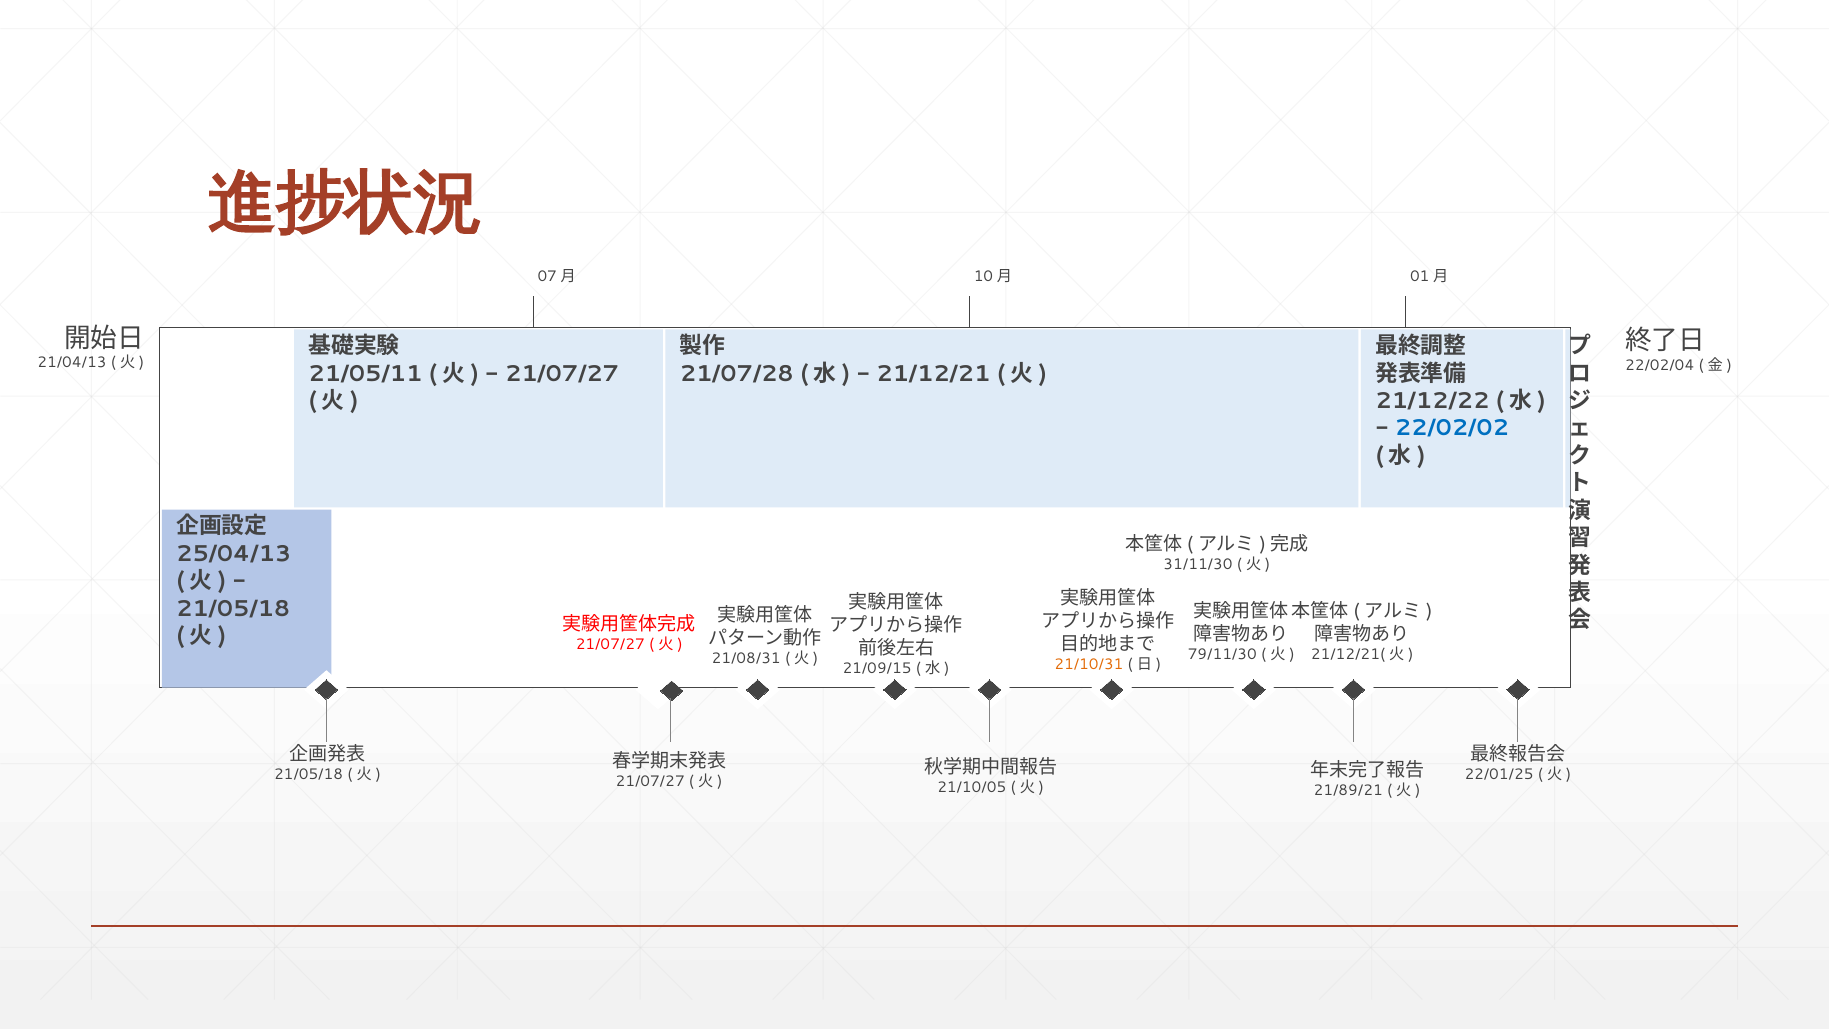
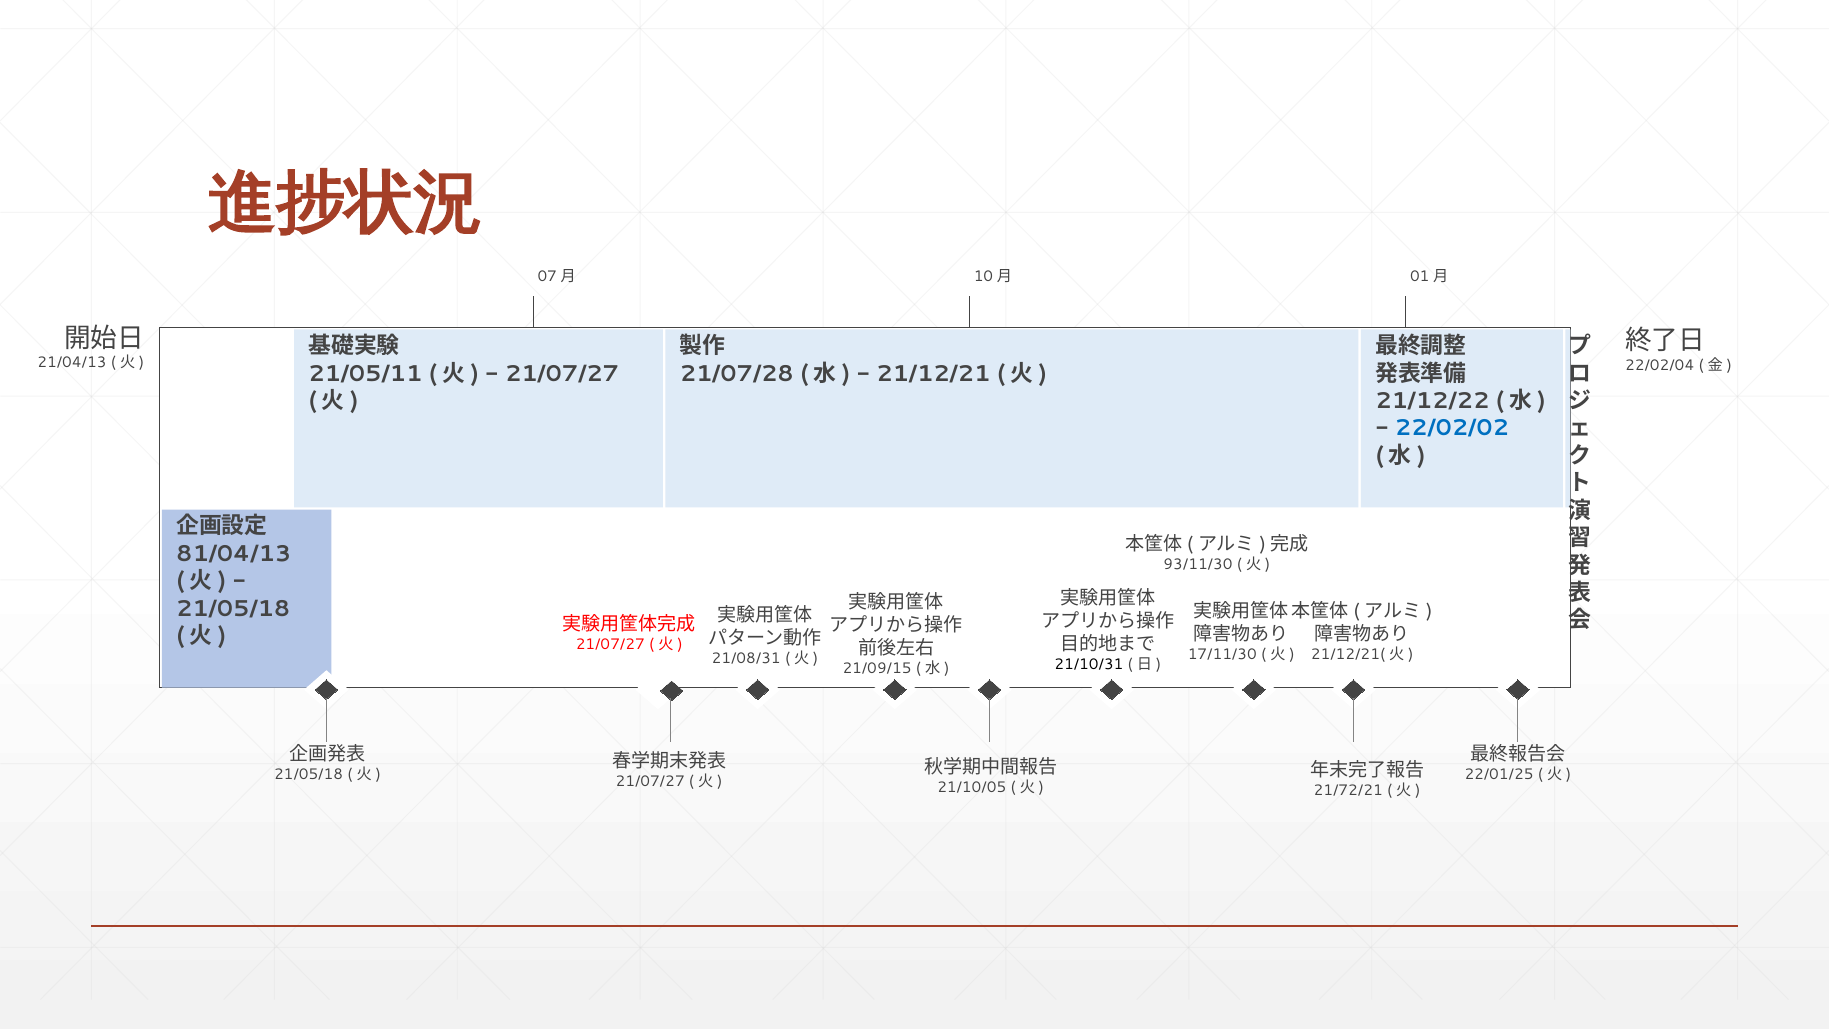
25/04/13: 25/04/13 -> 81/04/13 (234, 554)
31/11/30: 31/11/30 -> 93/11/30 (1198, 564)
79/11/30: 79/11/30 -> 17/11/30 (1222, 654)
21/10/31 colour: orange -> black (1089, 664)
21/89/21: 21/89/21 -> 21/72/21 (1348, 790)
